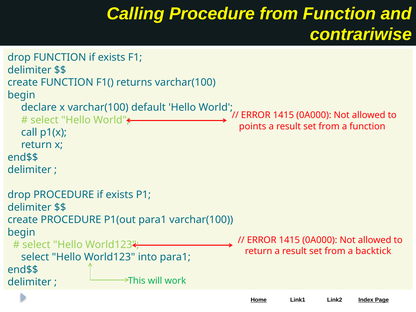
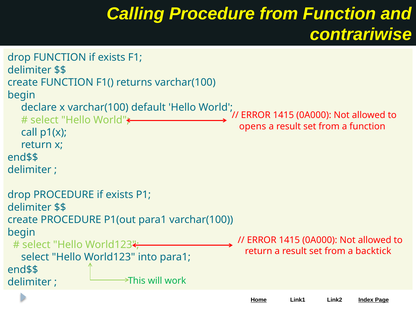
points: points -> opens (253, 126)
